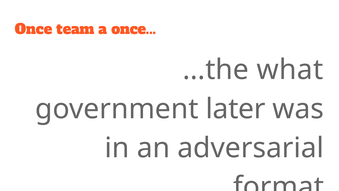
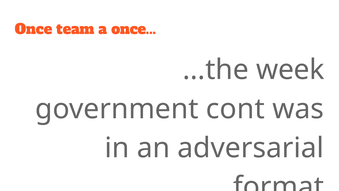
what: what -> week (290, 70)
later: later -> cont (235, 109)
